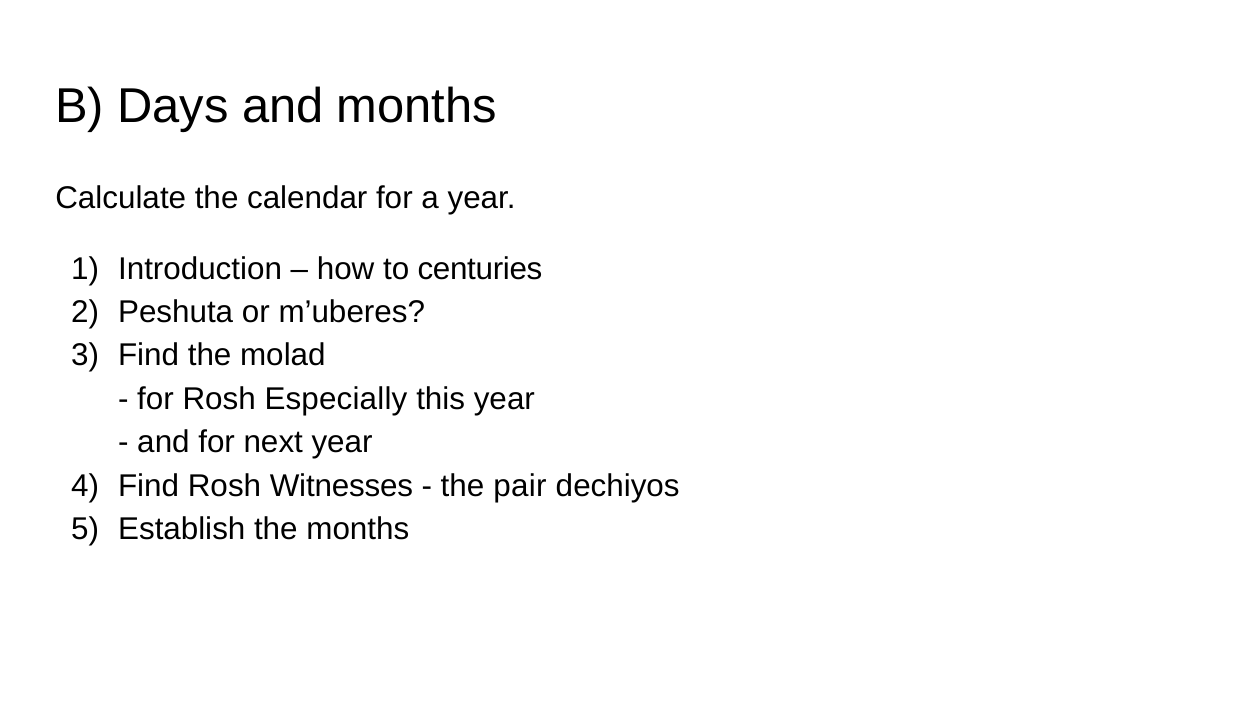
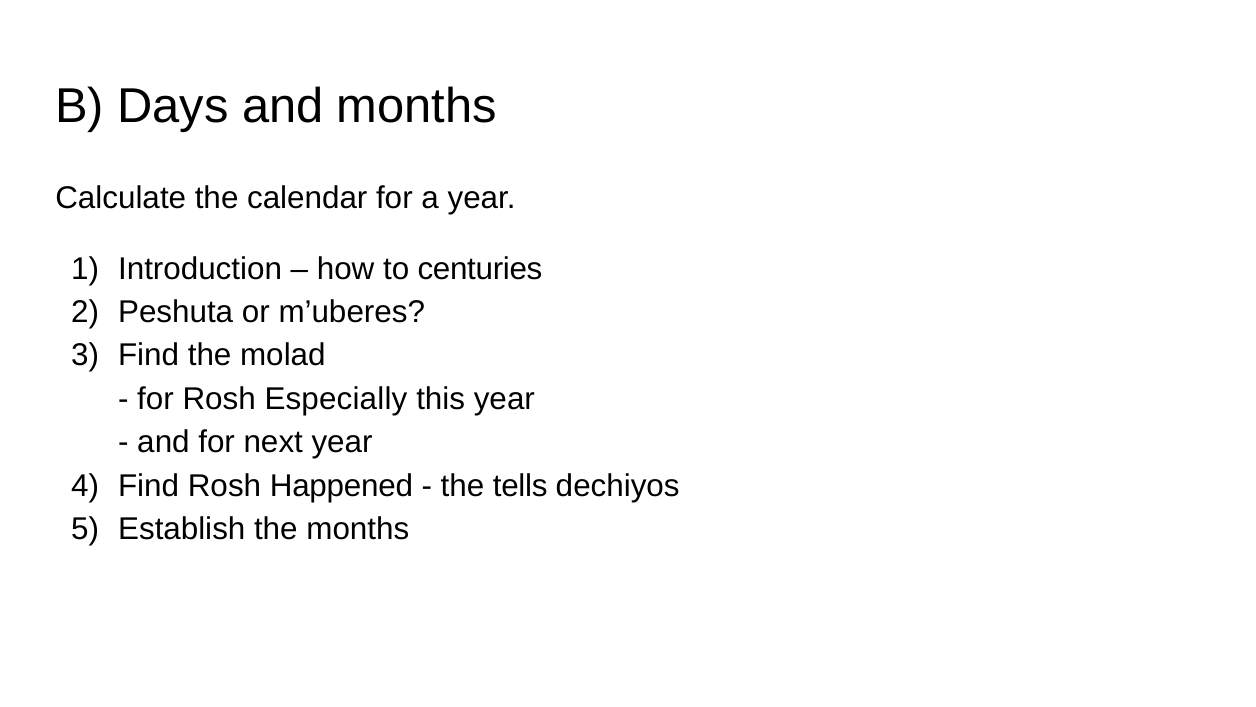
Witnesses: Witnesses -> Happened (341, 485)
pair: pair -> tells (520, 485)
